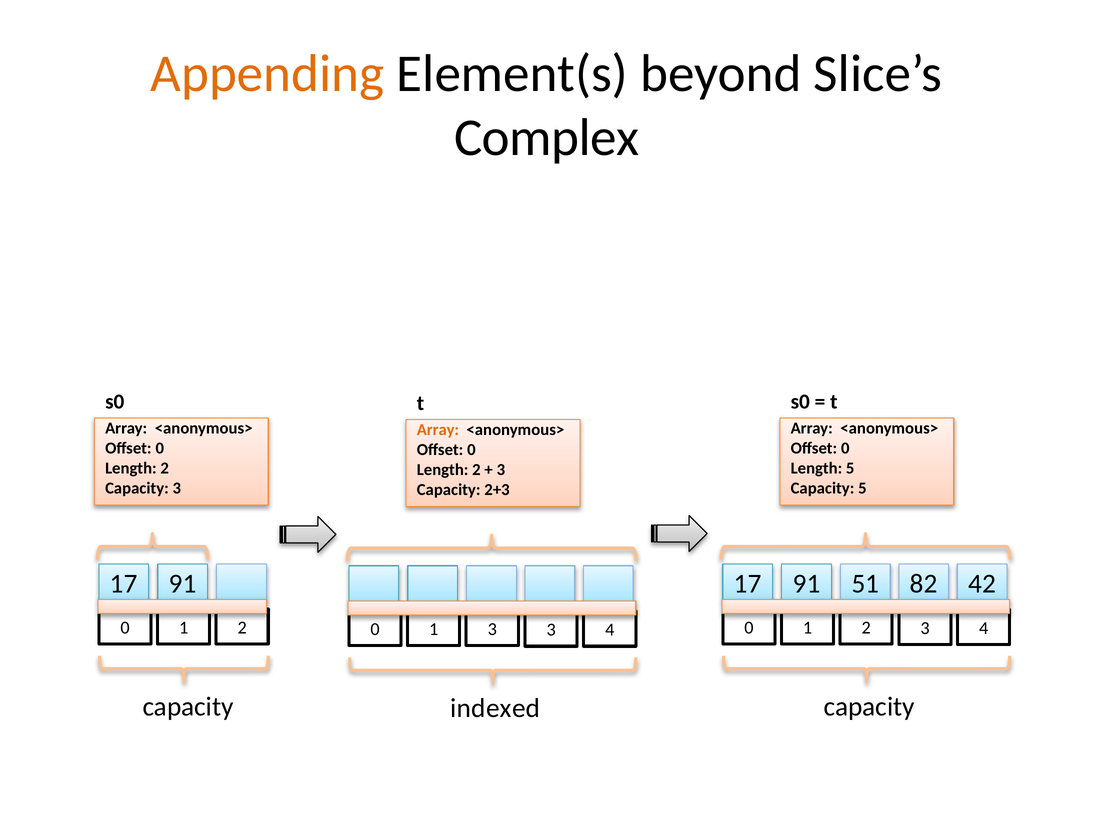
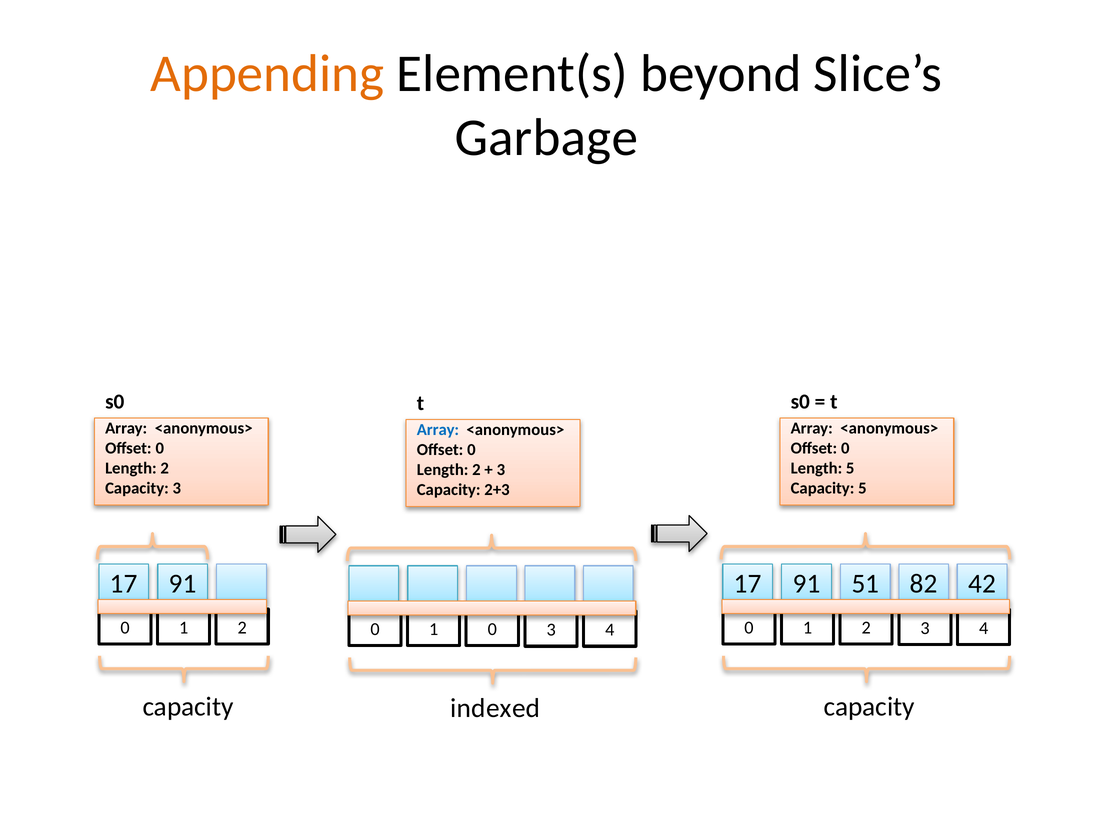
Complex: Complex -> Garbage (546, 138)
Array colour: orange -> blue (438, 430)
1 3: 3 -> 0 (492, 629)
